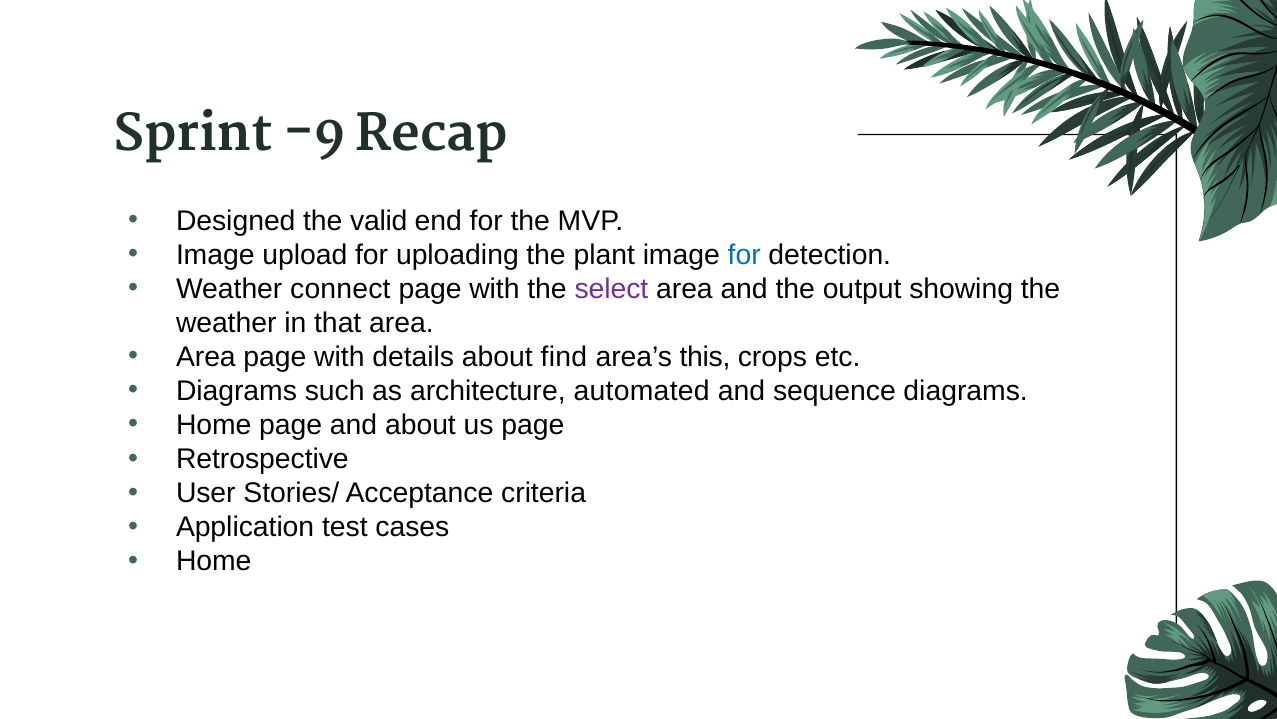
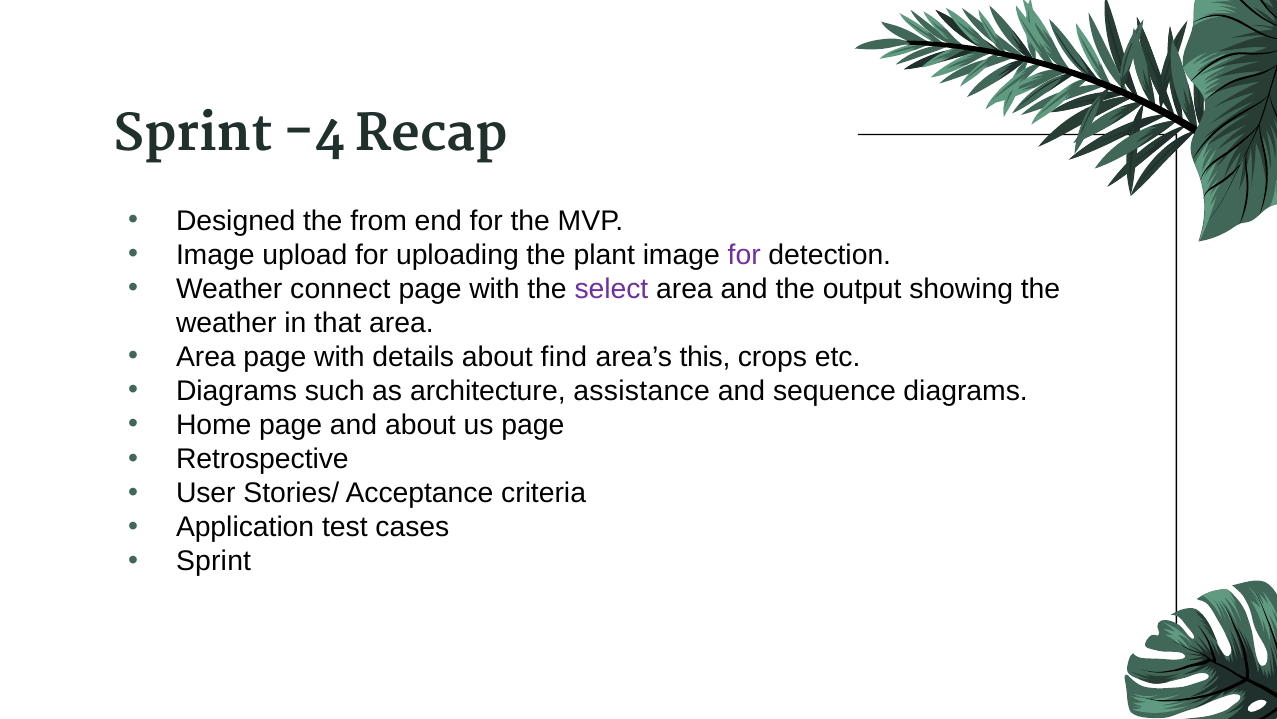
-9: -9 -> -4 (315, 134)
valid: valid -> from (379, 221)
for colour: blue -> purple (744, 255)
automated: automated -> assistance (642, 391)
Home: Home -> Sprint (214, 561)
